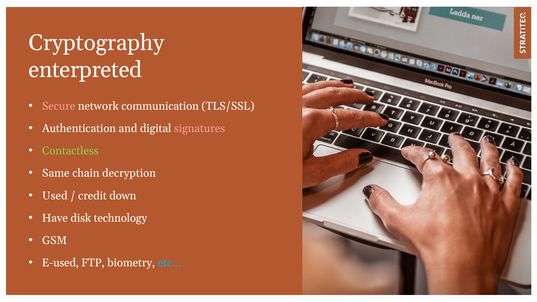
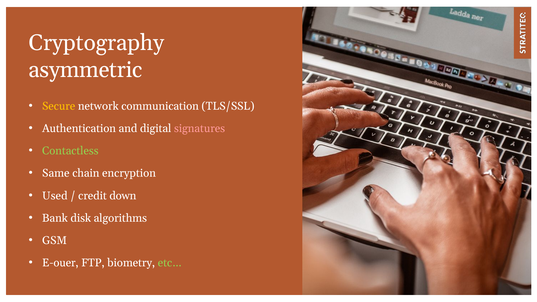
enterpreted: enterpreted -> asymmetric (85, 70)
Secure colour: pink -> yellow (59, 106)
decryption: decryption -> encryption (129, 173)
Have: Have -> Bank (55, 218)
technology: technology -> algorithms (120, 218)
E-used: E-used -> E-ouer (60, 263)
etc… colour: light blue -> light green (169, 263)
